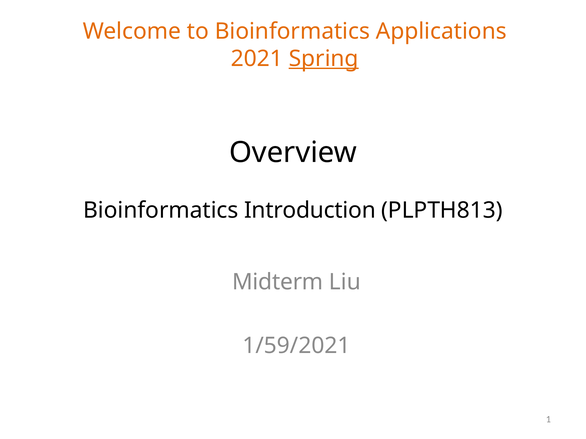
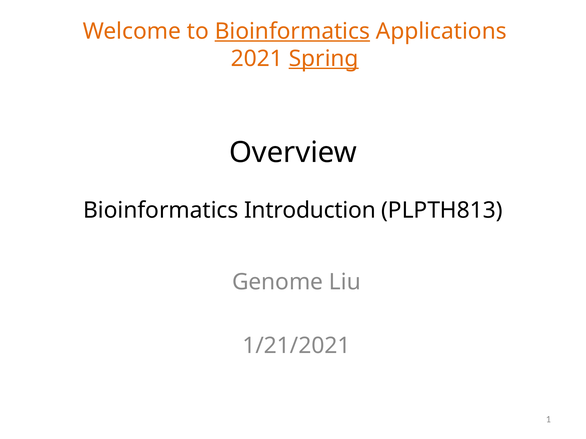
Bioinformatics underline: none -> present (292, 31)
Midterm: Midterm -> Genome (278, 282)
1/59/2021: 1/59/2021 -> 1/21/2021 (296, 346)
